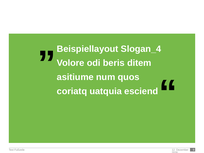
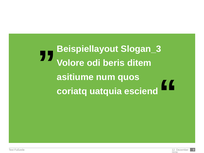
Slogan_4: Slogan_4 -> Slogan_3 (141, 49)
